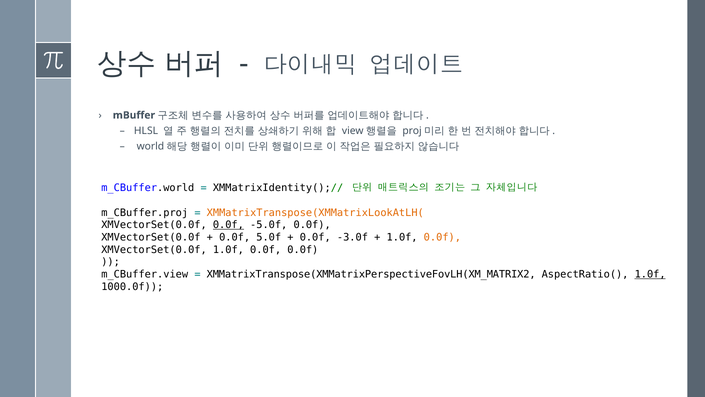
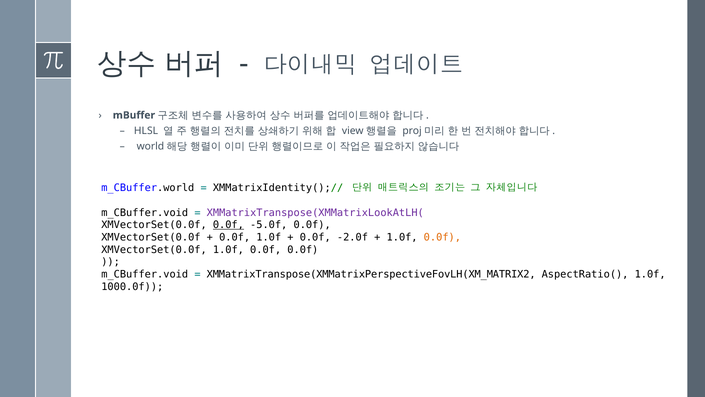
m_CBuffer.proj: m_CBuffer.proj -> m_CBuffer.void (145, 212)
XMMatrixTranspose(XMMatrixLookAtLH( colour: orange -> purple (315, 212)
0.0f 5.0f: 5.0f -> 1.0f (269, 237)
-3.0f: -3.0f -> -2.0f (352, 237)
m_CBuffer.view: m_CBuffer.view -> m_CBuffer.void (145, 274)
1.0f underline: present -> none (650, 274)
